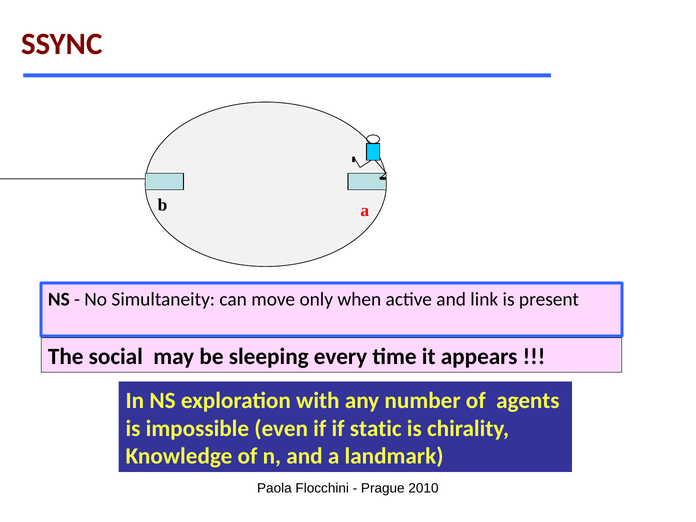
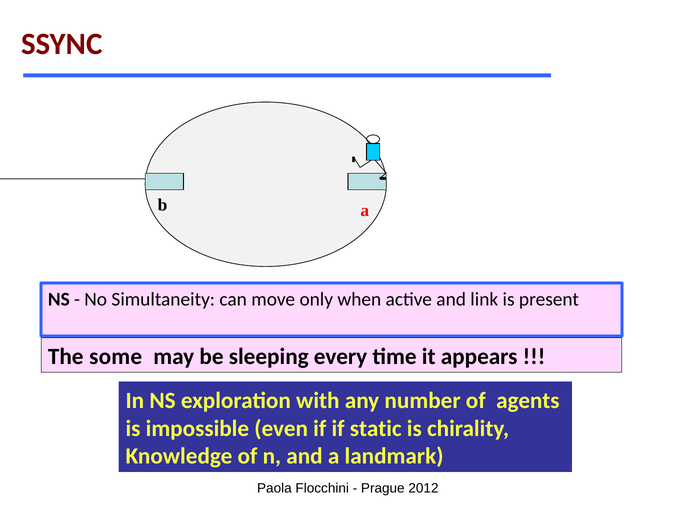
social: social -> some (116, 357)
2010: 2010 -> 2012 (423, 488)
